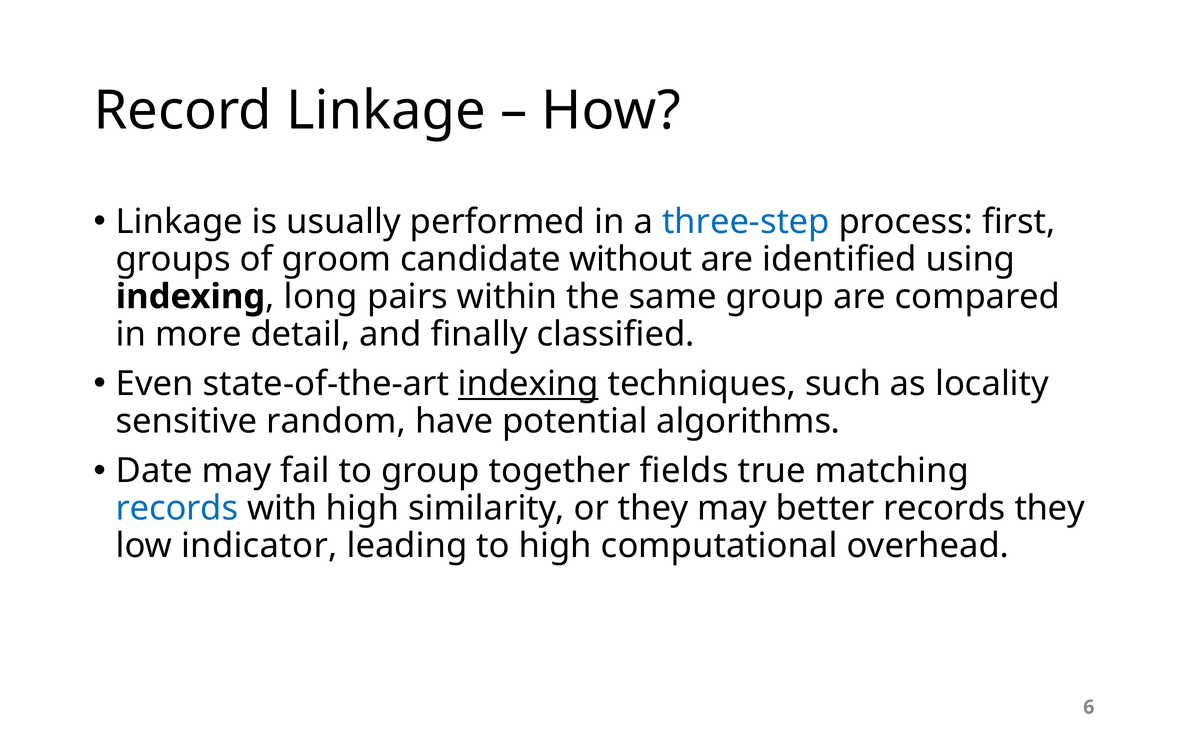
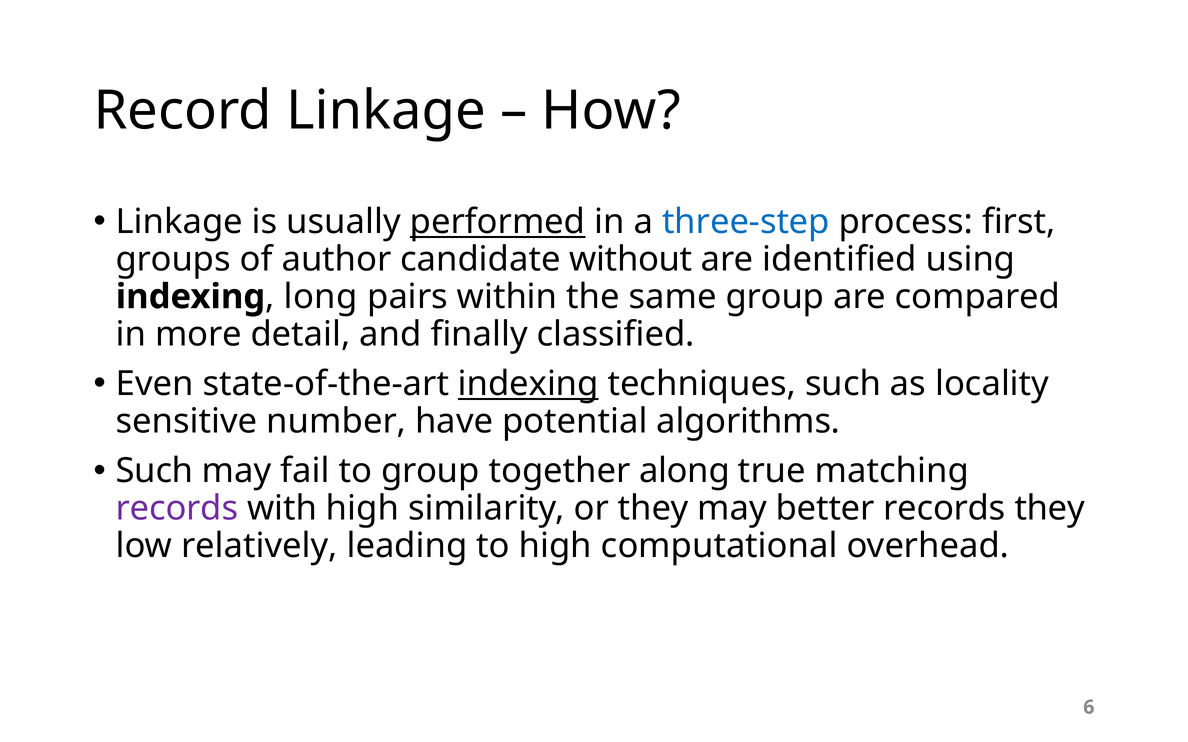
performed underline: none -> present (498, 222)
groom: groom -> author (337, 260)
random: random -> number (336, 422)
Date: Date -> Such (155, 471)
fields: fields -> along (684, 471)
records colour: blue -> purple (177, 509)
indicator: indicator -> relatively (259, 546)
